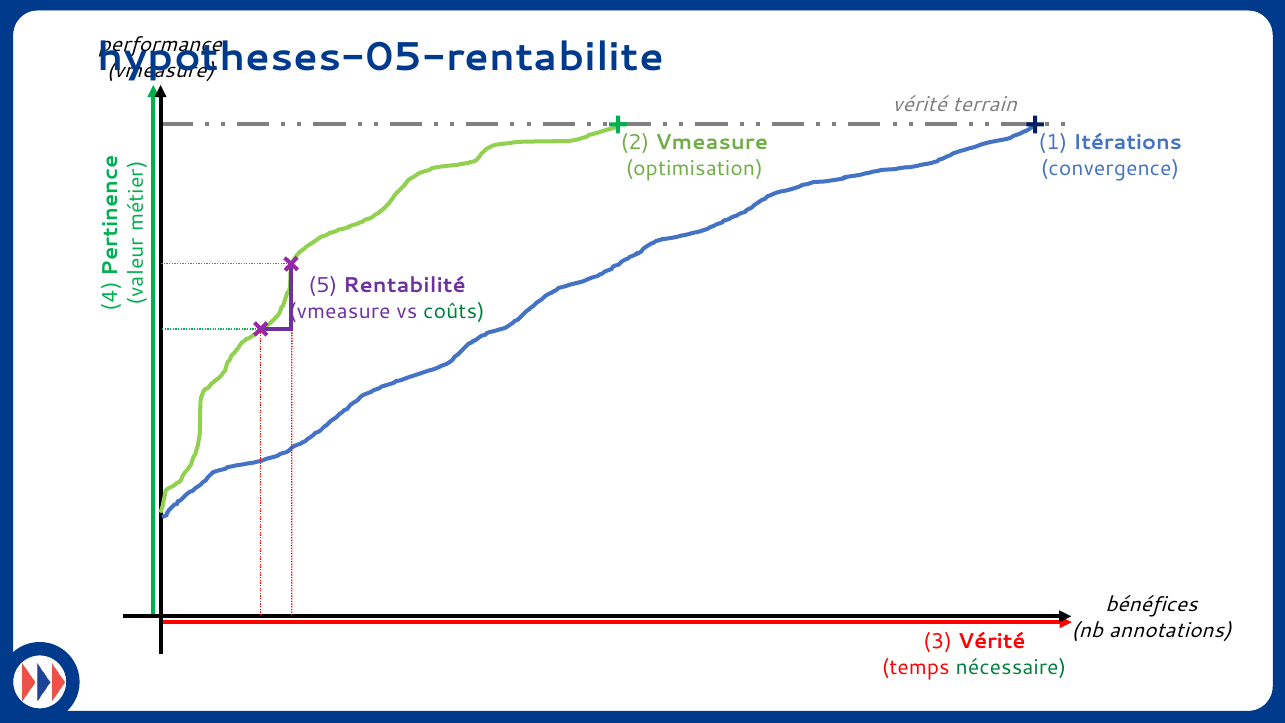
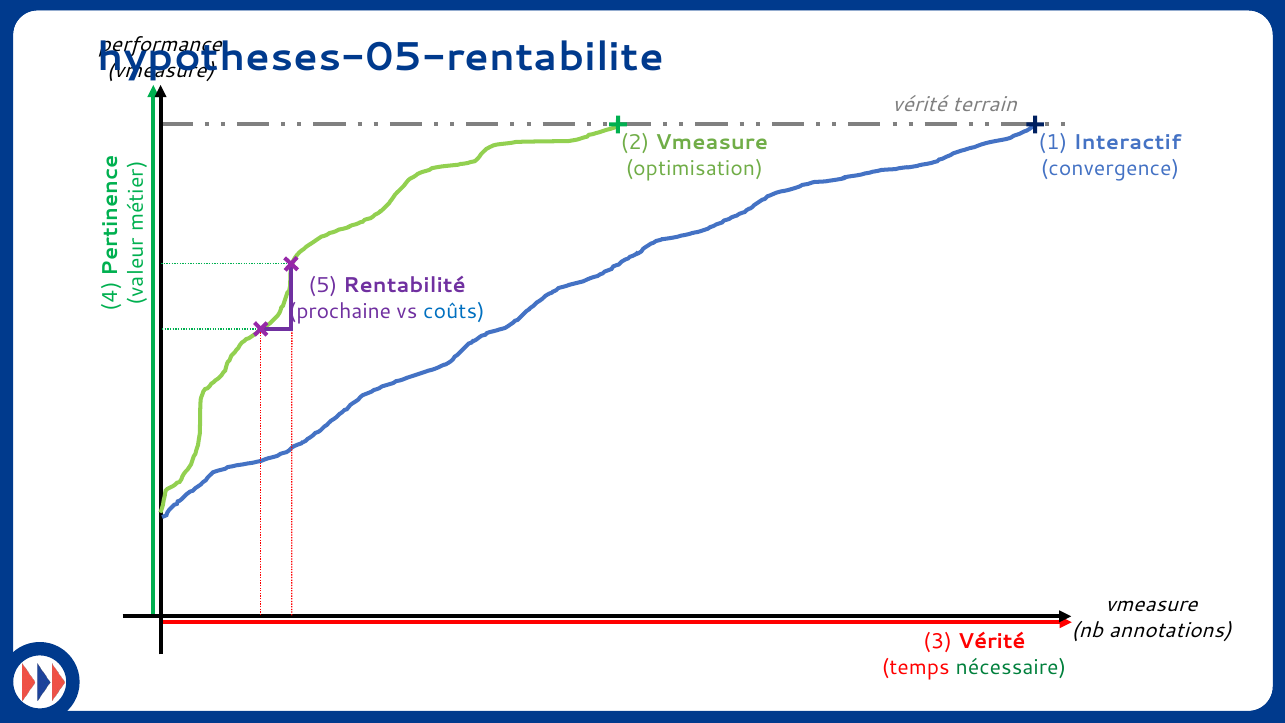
Itérations: Itérations -> Interactif (1127, 142)
vmeasure: vmeasure -> prochaine (340, 311)
coûts colour: green -> blue (454, 311)
bénéfices: bénéfices -> vmeasure (1151, 604)
